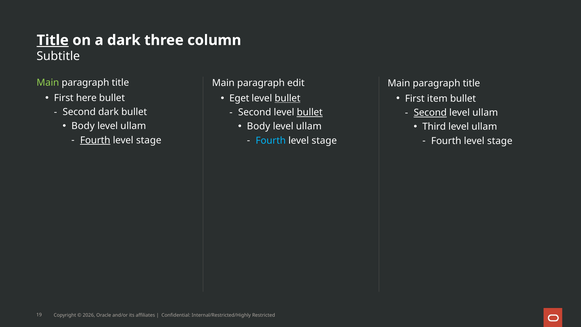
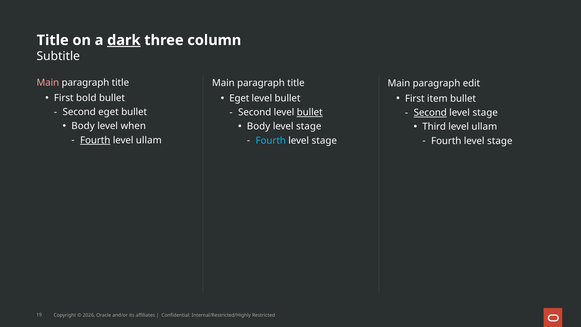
Title underline: present -> none (53, 40)
dark underline: none -> present (124, 40)
Main colour: light green -> pink (48, 83)
edit: edit -> title (296, 83)
title: title -> edit (471, 83)
here: here -> bold (86, 98)
bullet underline: present -> none (288, 98)
Second dark: dark -> eget (108, 112)
ullam: ullam -> stage (485, 113)
ullam: ullam -> when (133, 126)
ullam: ullam -> stage (309, 126)
stage: stage -> ullam (149, 140)
